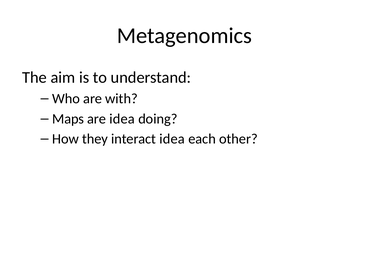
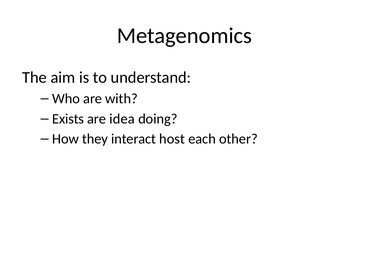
Maps: Maps -> Exists (68, 119)
interact idea: idea -> host (172, 139)
